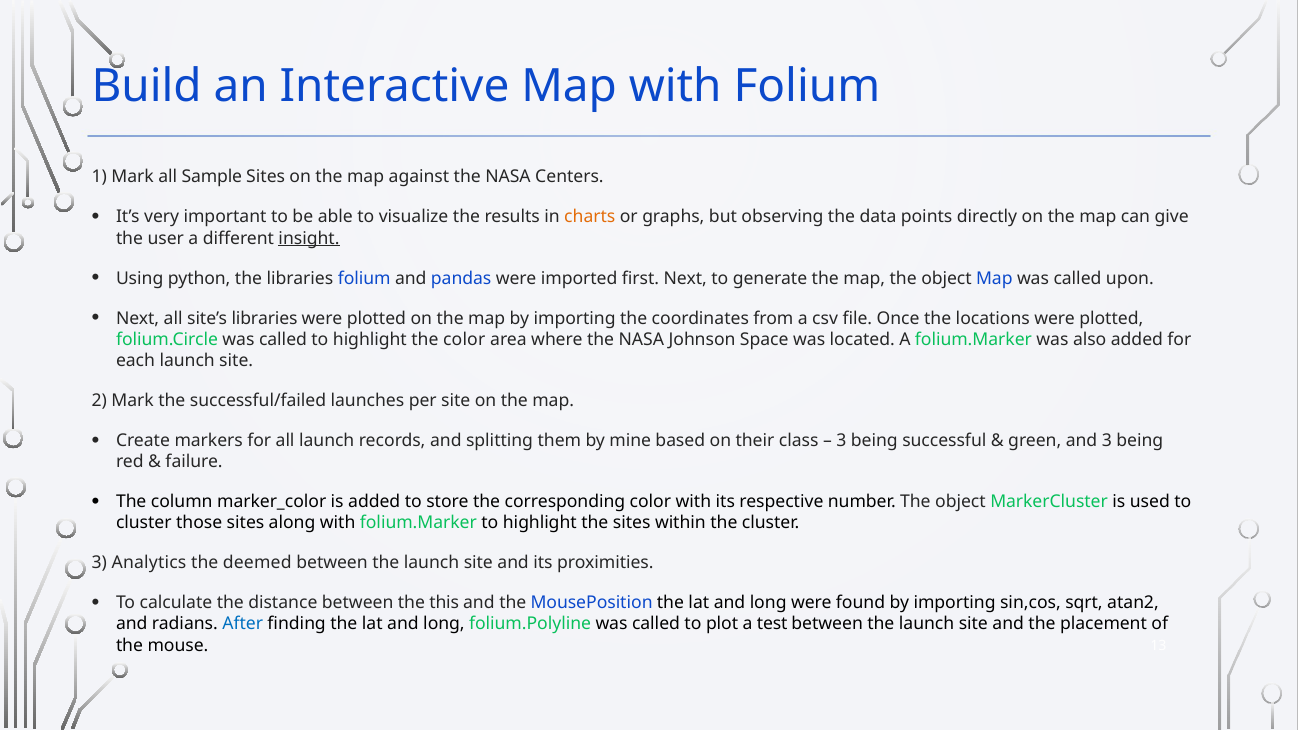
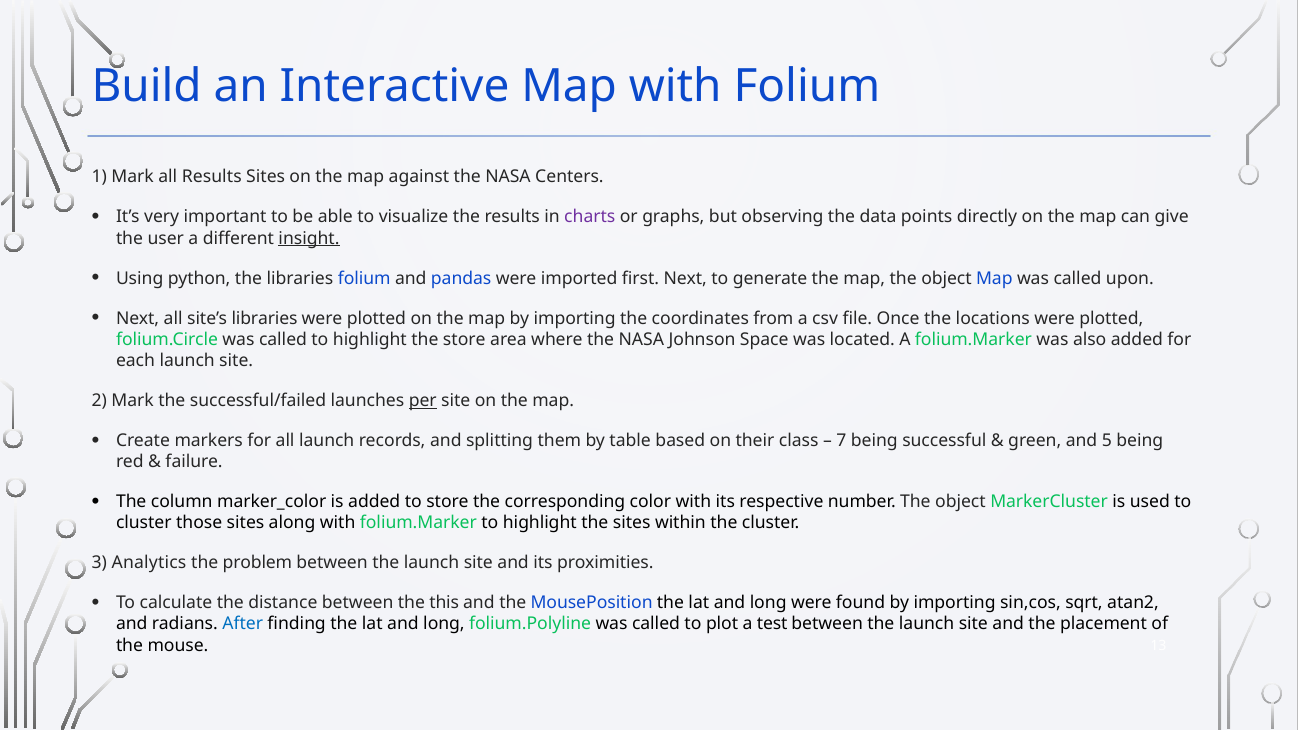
all Sample: Sample -> Results (212, 177)
charts colour: orange -> purple (590, 217)
the color: color -> store (464, 339)
per underline: none -> present (423, 401)
mine: mine -> table (630, 441)
3: 3 -> 7 (841, 441)
and 3: 3 -> 5 (1107, 441)
deemed: deemed -> problem (257, 563)
